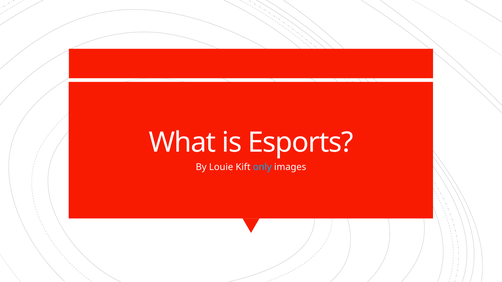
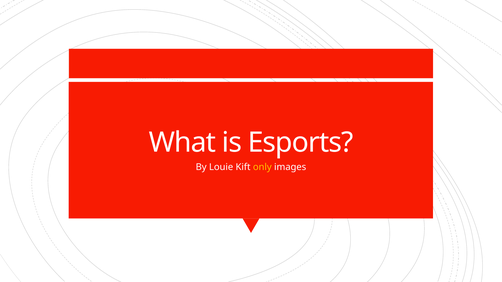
only colour: light blue -> yellow (262, 167)
